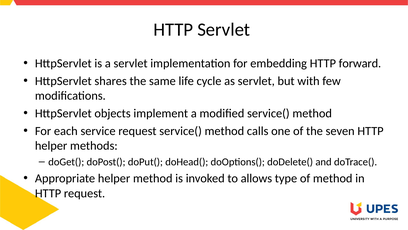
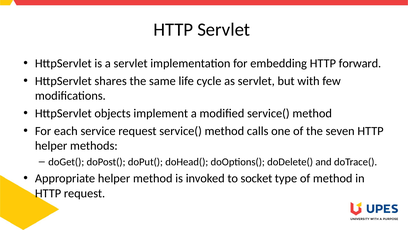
allows: allows -> socket (256, 178)
